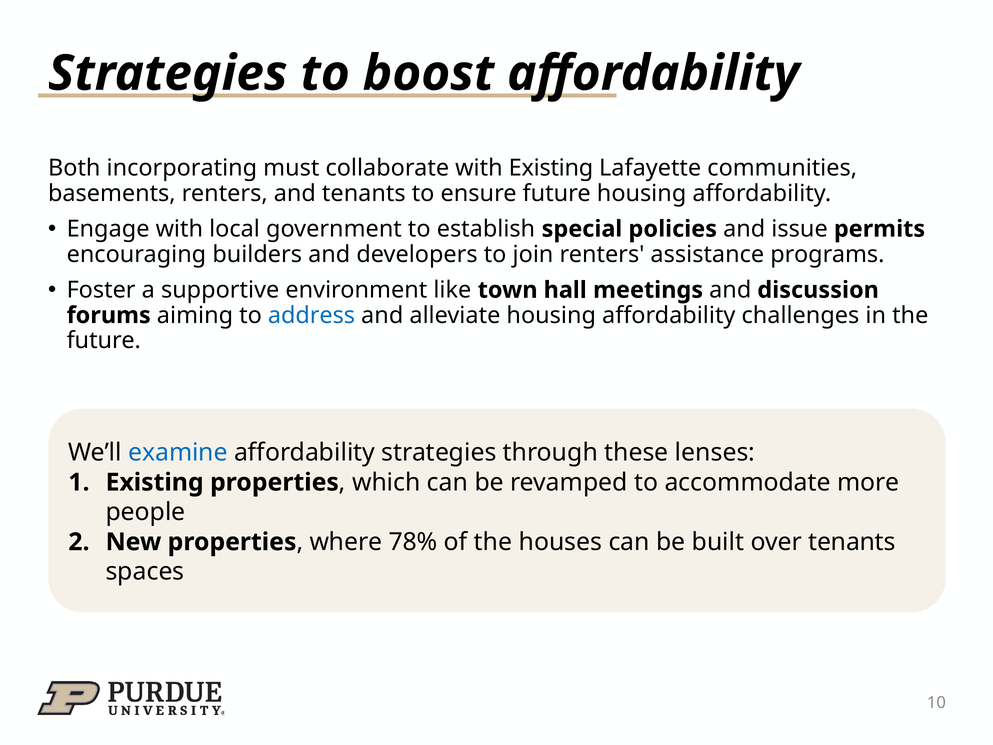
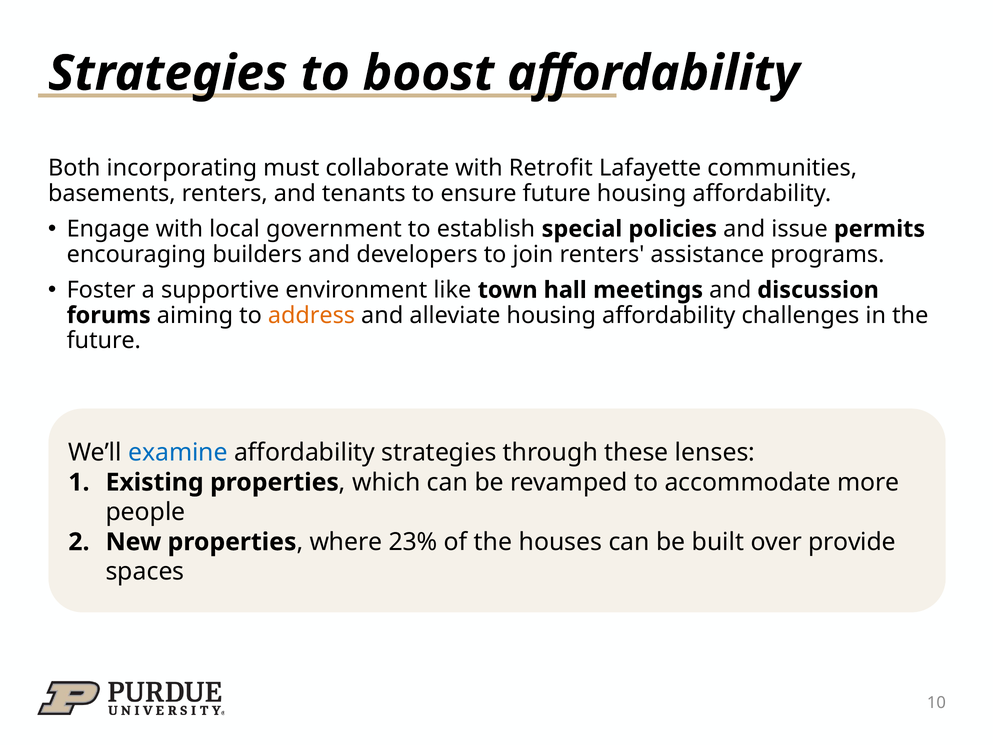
with Existing: Existing -> Retrofit (551, 168)
address colour: blue -> orange (312, 315)
78%: 78% -> 23% (413, 542)
over tenants: tenants -> provide (852, 542)
